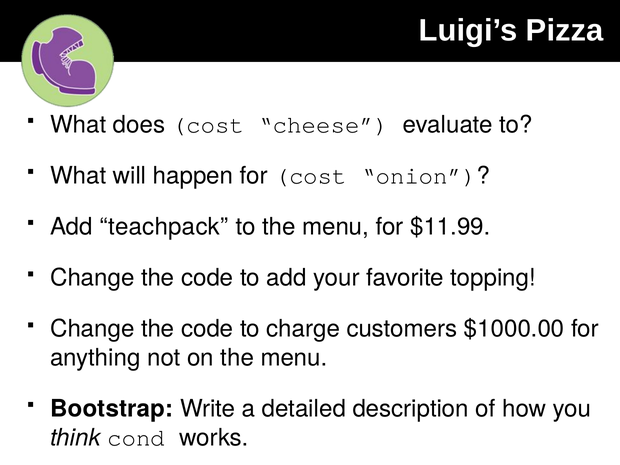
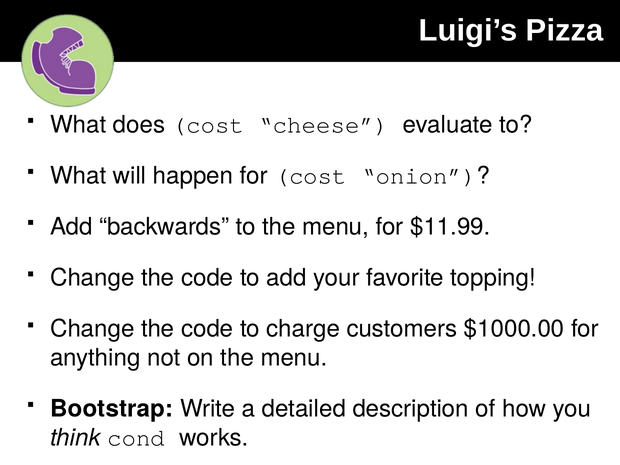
teachpack: teachpack -> backwards (164, 227)
